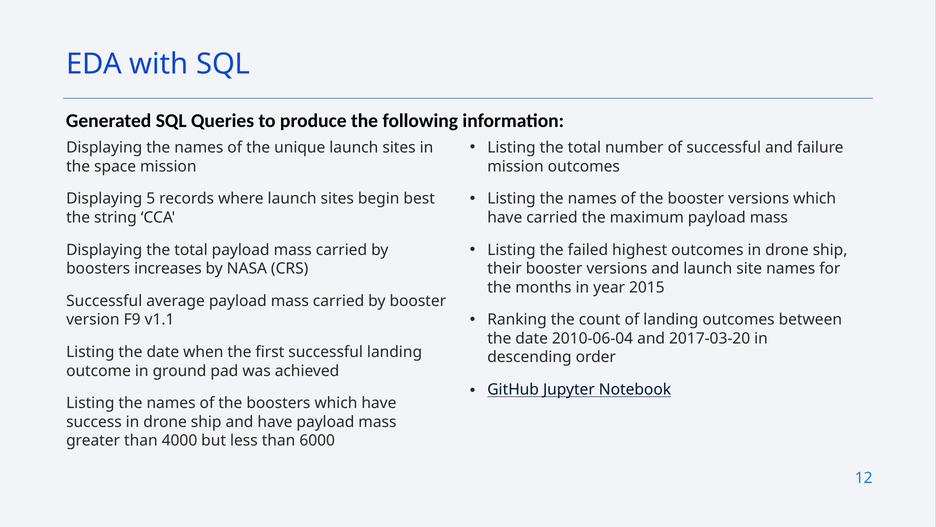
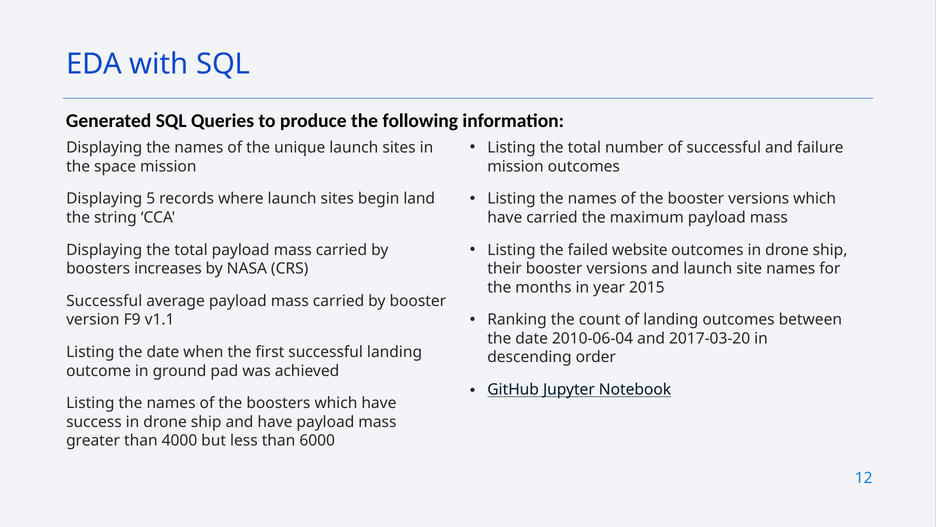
best: best -> land (419, 199)
highest: highest -> website (640, 250)
